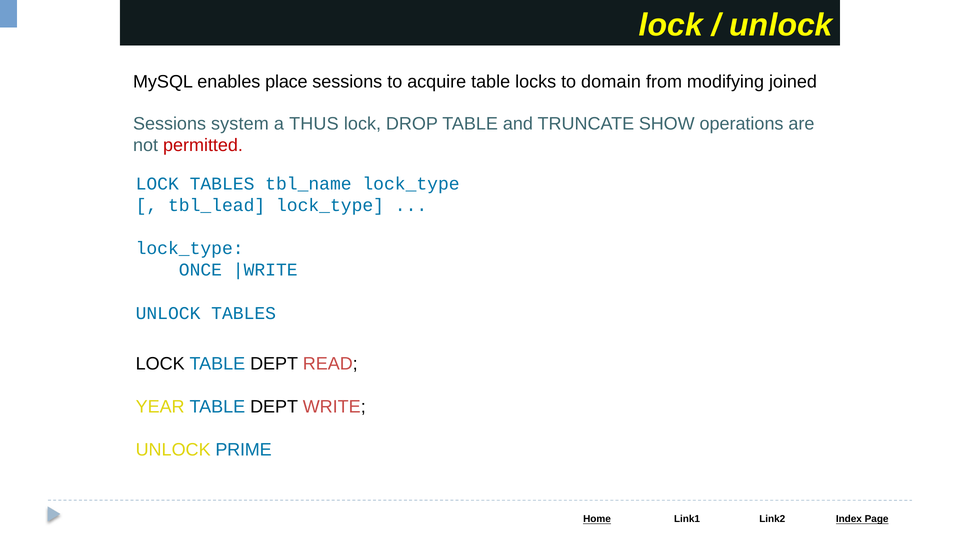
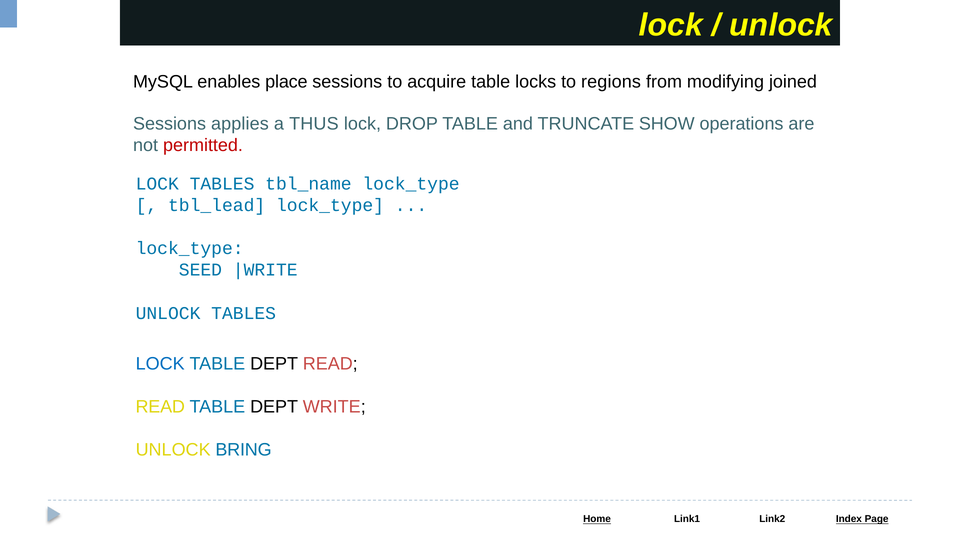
domain: domain -> regions (611, 82)
system: system -> applies (240, 124)
ONCE: ONCE -> SEED (200, 270)
LOCK colour: black -> blue (160, 364)
YEAR: YEAR -> READ (160, 407)
PRIME: PRIME -> BRING (244, 450)
